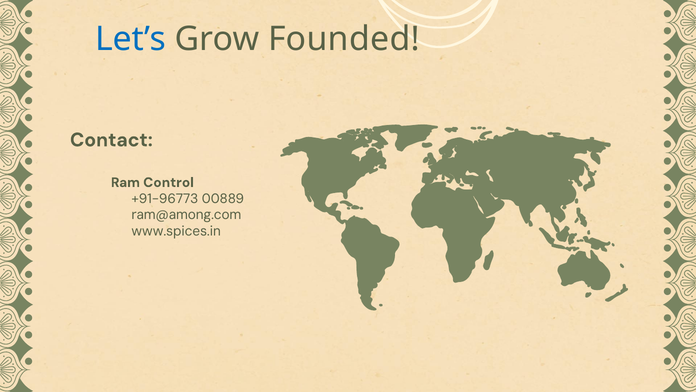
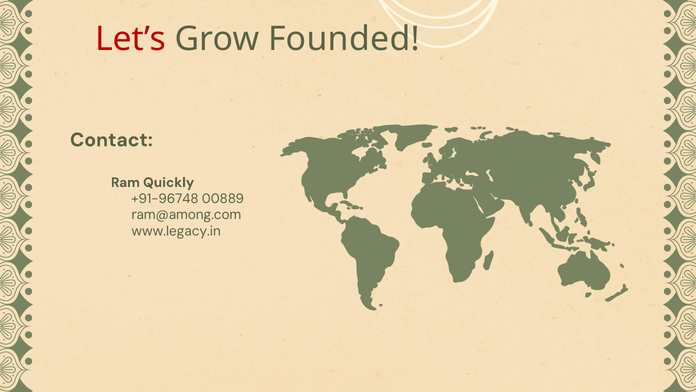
Let’s colour: blue -> red (131, 39)
Control: Control -> Quickly (169, 182)
+91-96773: +91-96773 -> +91-96748 (165, 198)
www.spices.in: www.spices.in -> www.legacy.in (176, 231)
